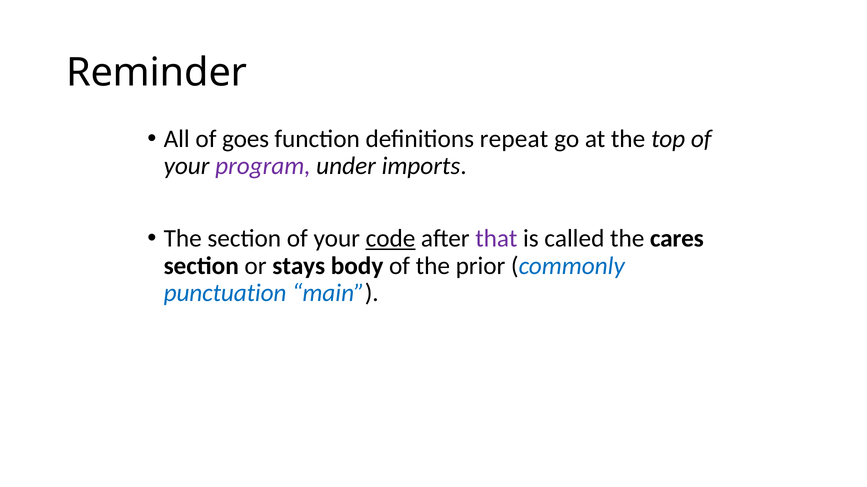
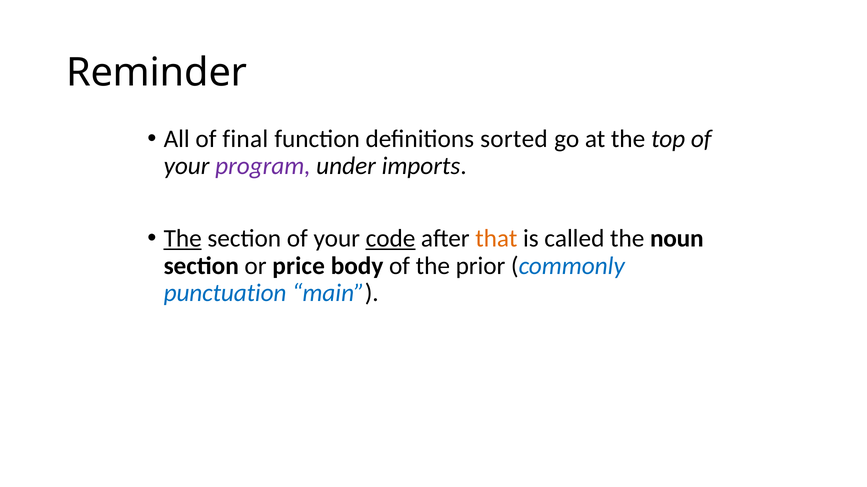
goes: goes -> final (245, 139)
repeat: repeat -> sorted (514, 139)
The underline: none -> present (183, 239)
that colour: purple -> orange (496, 239)
cares: cares -> noun (677, 239)
stays: stays -> price (299, 266)
